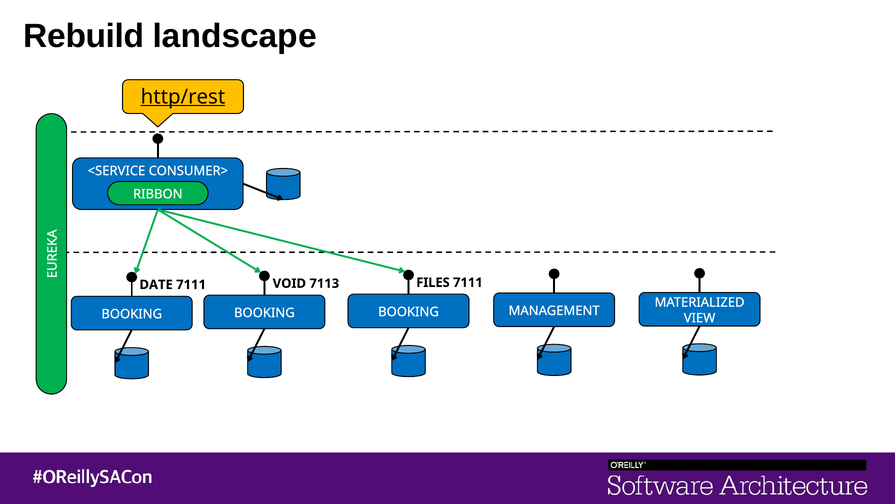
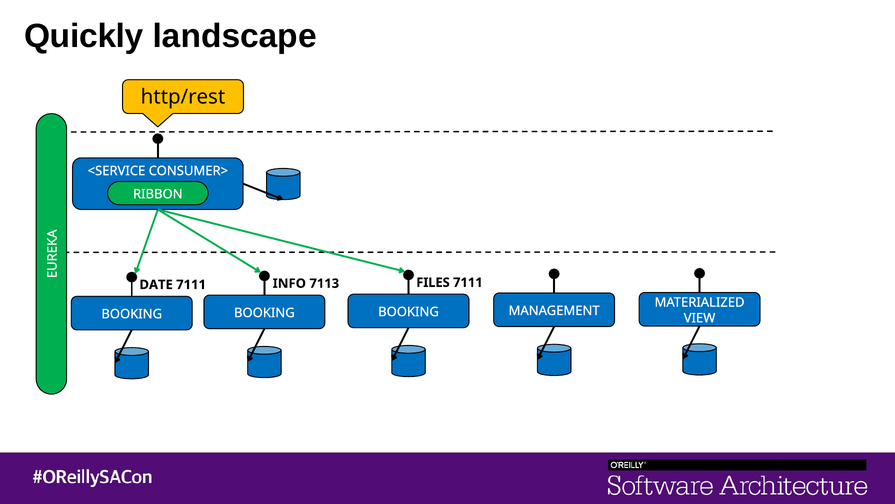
Rebuild: Rebuild -> Quickly (84, 36)
http/rest underline: present -> none (183, 97)
VOID: VOID -> INFO (289, 283)
